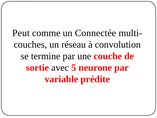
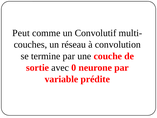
Connectée: Connectée -> Convolutif (96, 33)
5: 5 -> 0 (74, 67)
